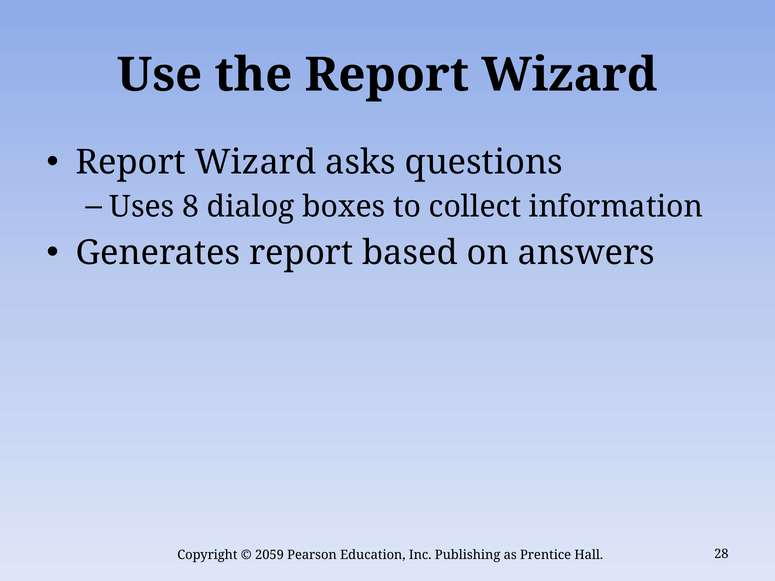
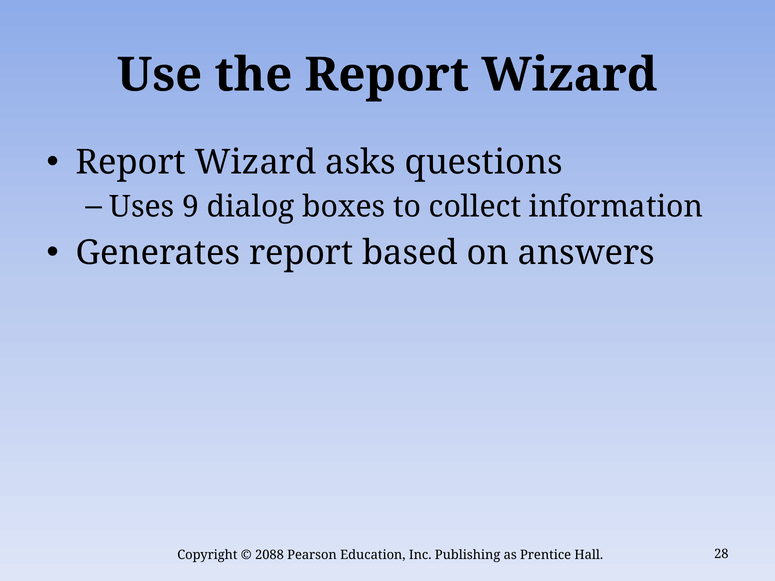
8: 8 -> 9 (190, 207)
2059: 2059 -> 2088 (269, 555)
